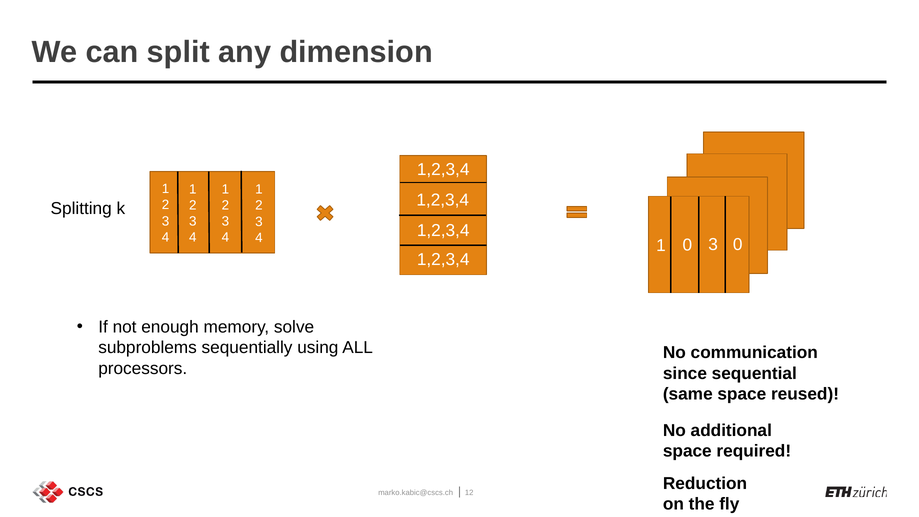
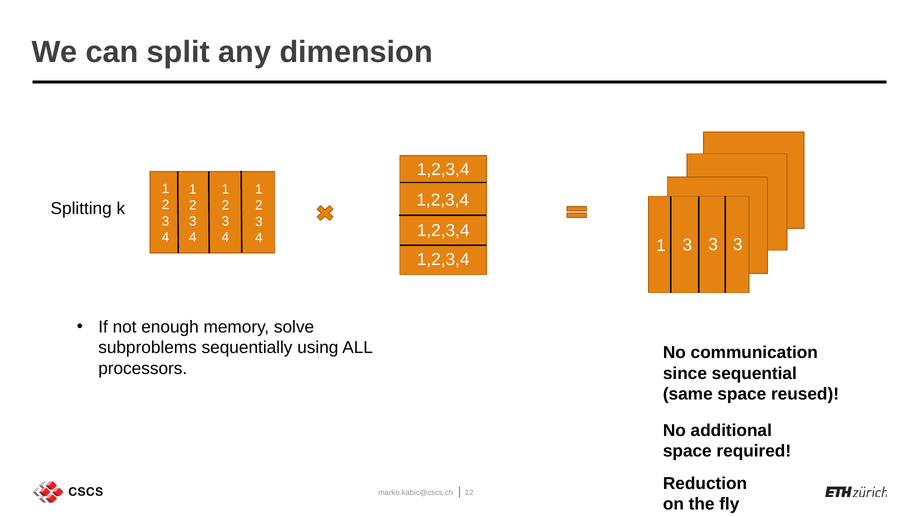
1 0: 0 -> 3 (687, 245)
0: 0 -> 3 (738, 245)
